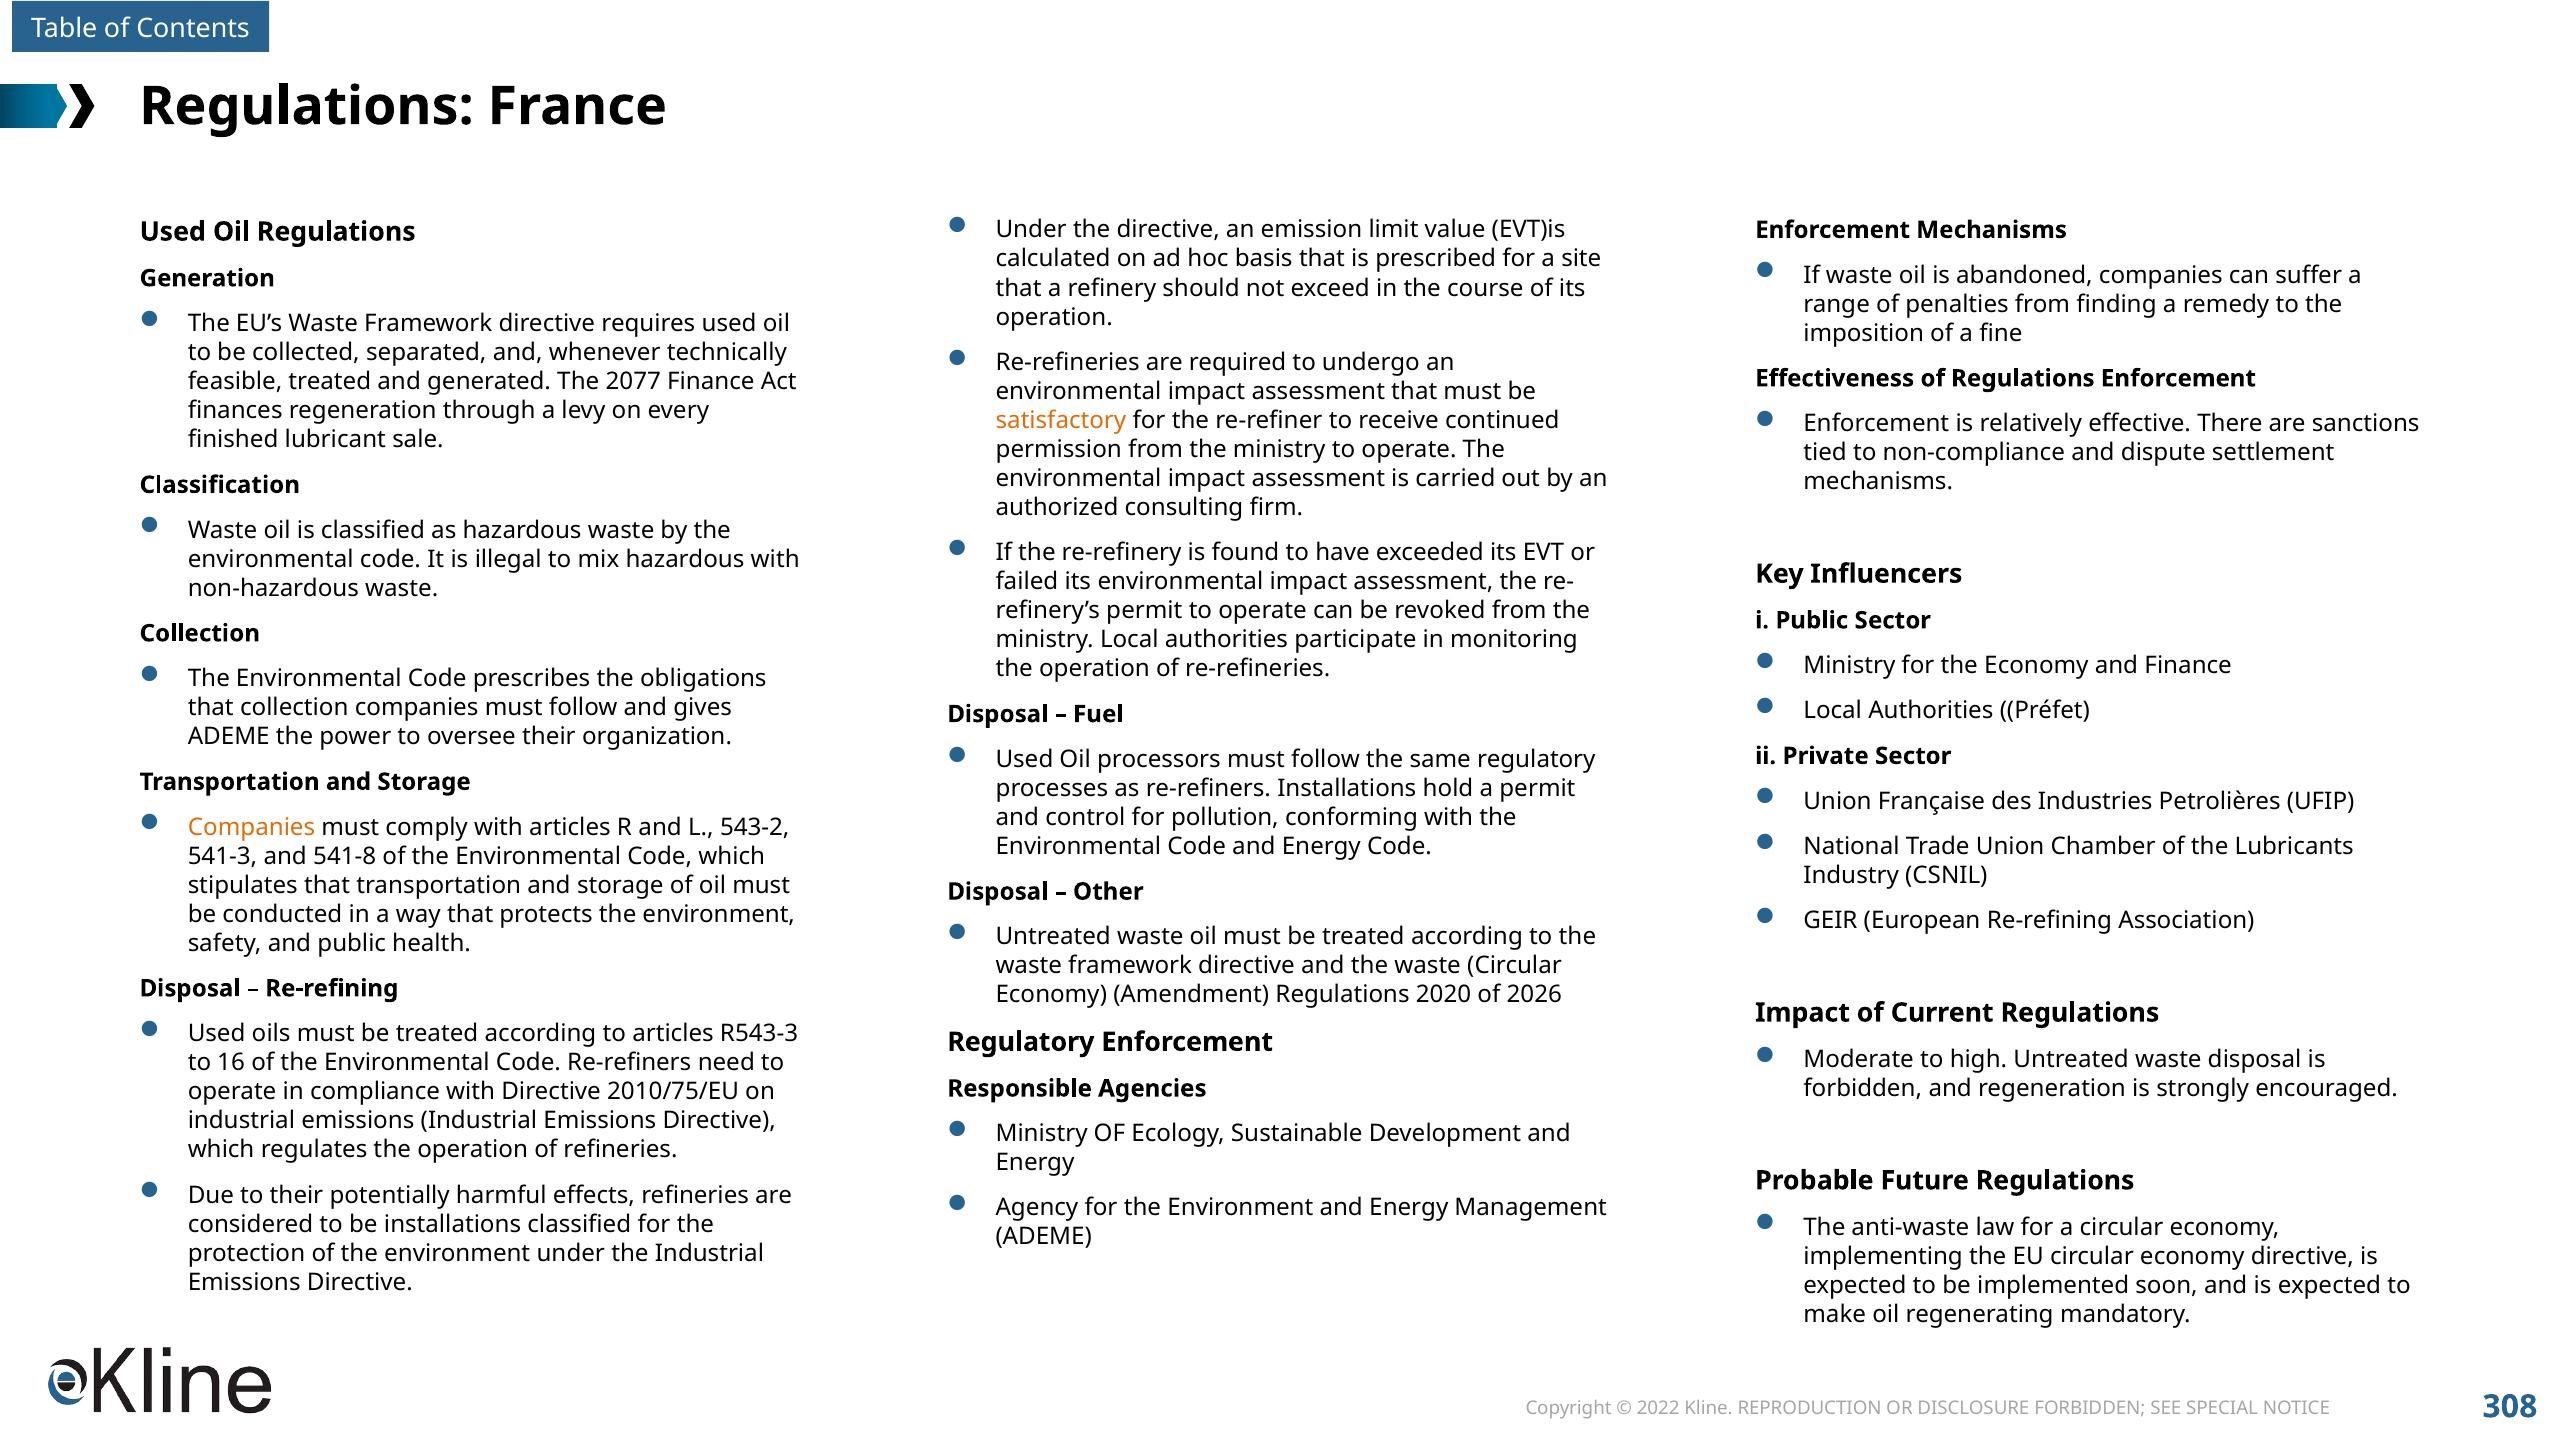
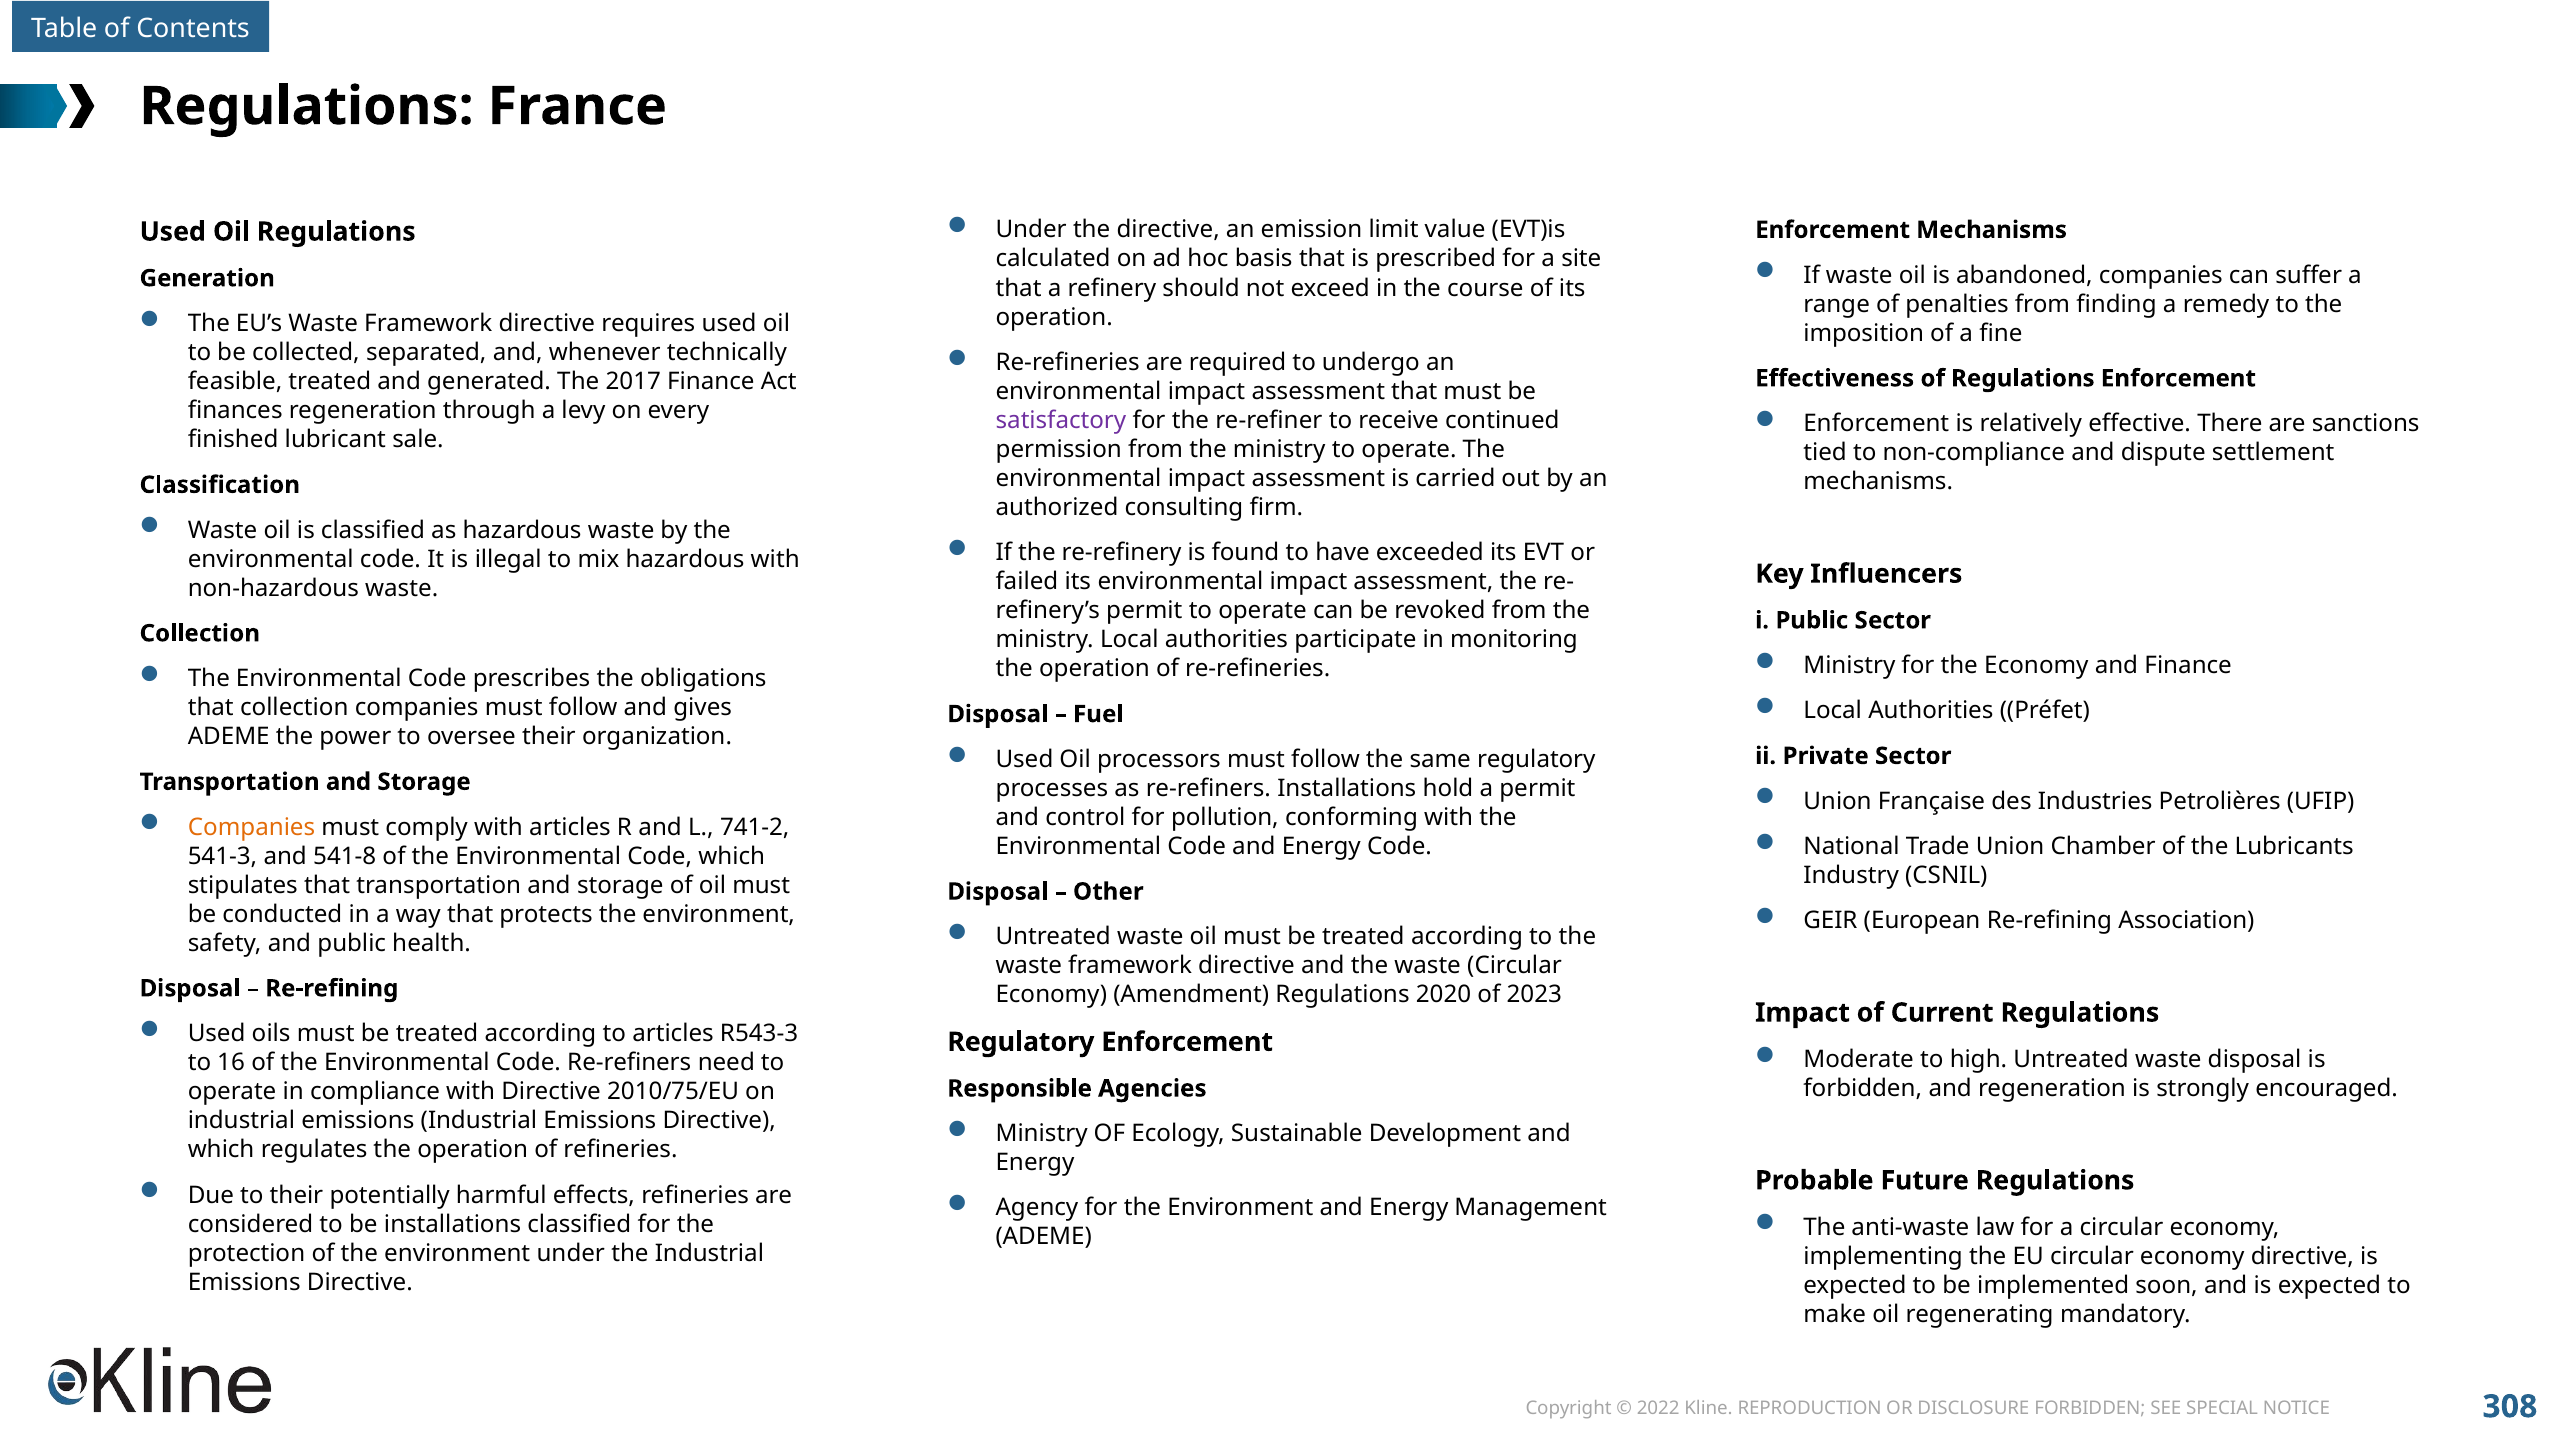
2077: 2077 -> 2017 (633, 382)
satisfactory colour: orange -> purple (1061, 420)
543-2: 543-2 -> 741-2 (755, 827)
2026: 2026 -> 2023 (1534, 995)
